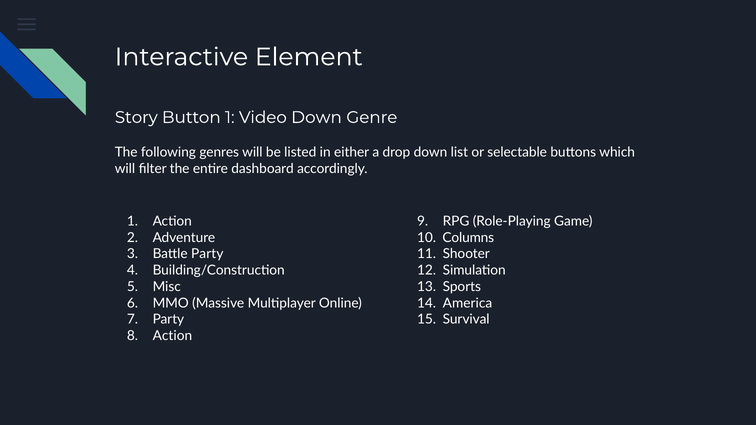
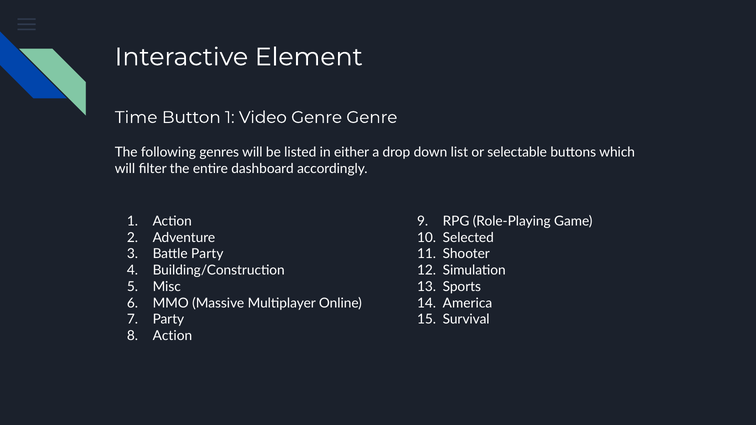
Story: Story -> Time (136, 117)
Video Down: Down -> Genre (317, 117)
Columns: Columns -> Selected (468, 238)
